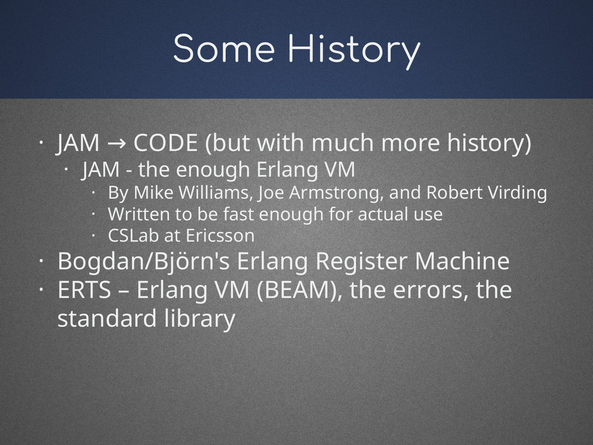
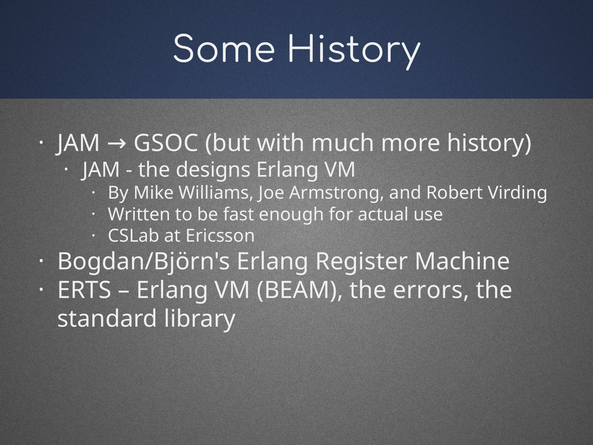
CODE: CODE -> GSOC (166, 143)
the enough: enough -> designs (213, 170)
